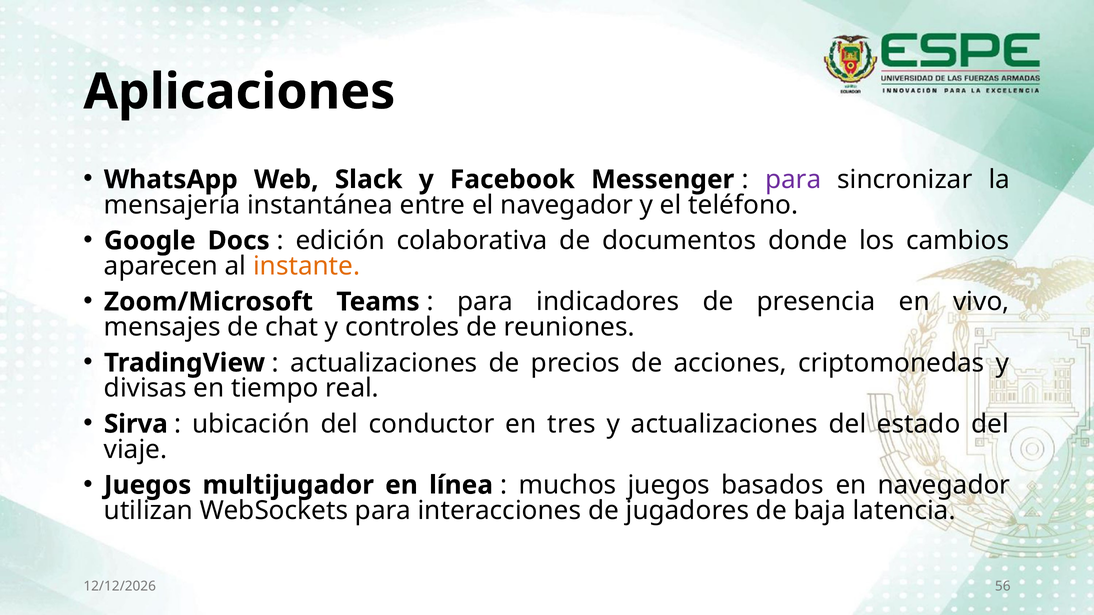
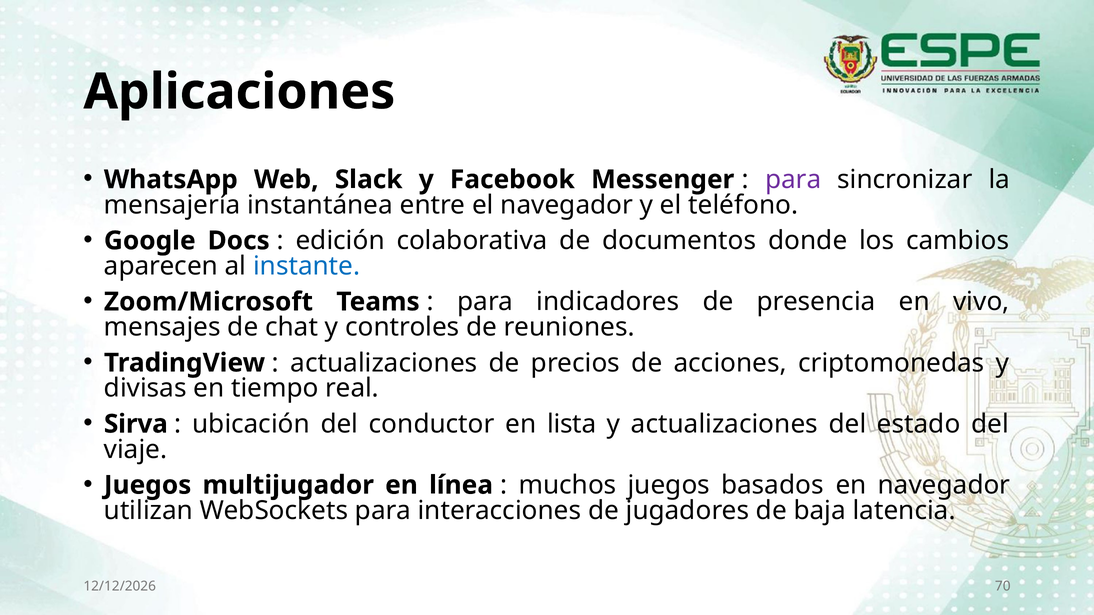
instante colour: orange -> blue (307, 266)
tres: tres -> lista (572, 424)
56: 56 -> 70 (1003, 587)
